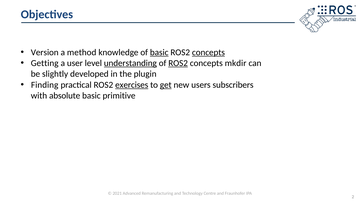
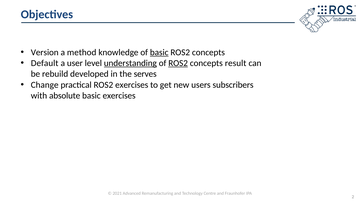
concepts underline: present -> none (208, 52)
Getting: Getting -> Default (45, 63)
mkdir: mkdir -> result (236, 63)
slightly: slightly -> rebuild (55, 74)
plugin: plugin -> serves (145, 74)
Finding: Finding -> Change (45, 85)
exercises underline: present -> none (132, 85)
get underline: present -> none (166, 85)
basic primitive: primitive -> exercises (119, 96)
